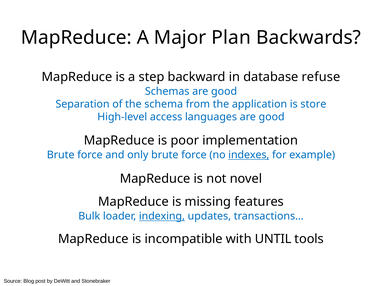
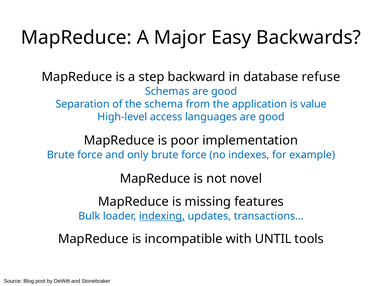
Plan: Plan -> Easy (231, 38)
store: store -> value (313, 104)
indexes underline: present -> none (249, 155)
